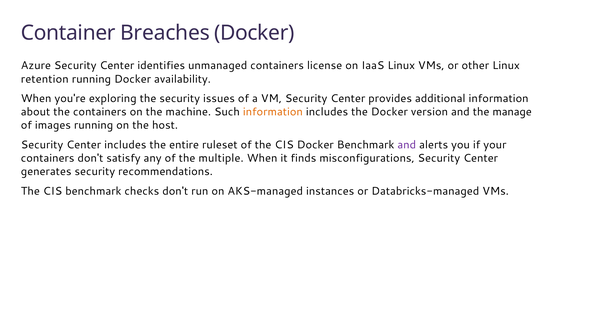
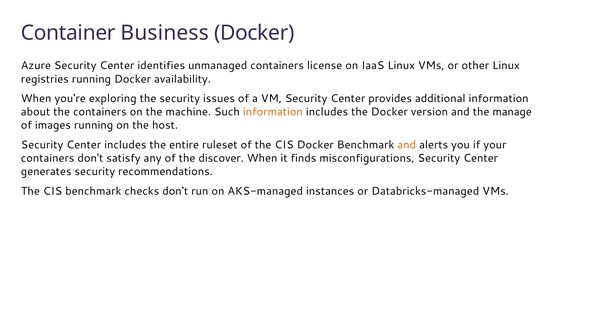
Breaches: Breaches -> Business (165, 33)
retention: retention -> registries (45, 79)
and colour: purple -> orange (407, 145)
multiple: multiple -> discover (221, 159)
